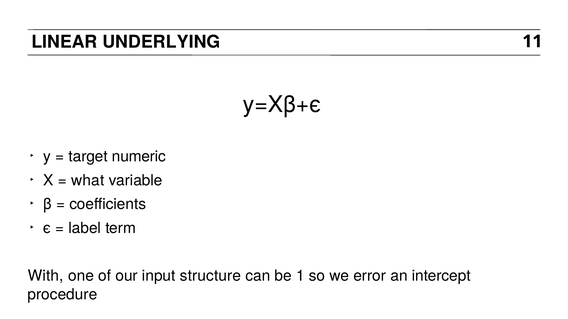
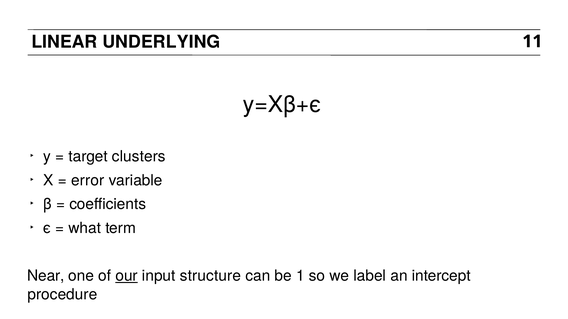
numeric: numeric -> clusters (139, 156)
what: what -> error (88, 180)
label: label -> what (85, 228)
With: With -> Near (46, 276)
our underline: none -> present (127, 276)
error: error -> label (370, 276)
